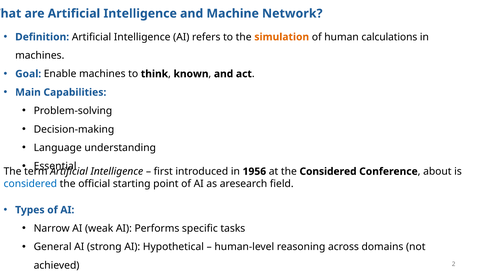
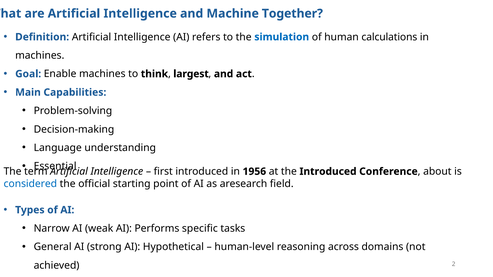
Network: Network -> Together (292, 14)
simulation colour: orange -> blue (282, 37)
known: known -> largest (191, 74)
the Considered: Considered -> Introduced (328, 172)
